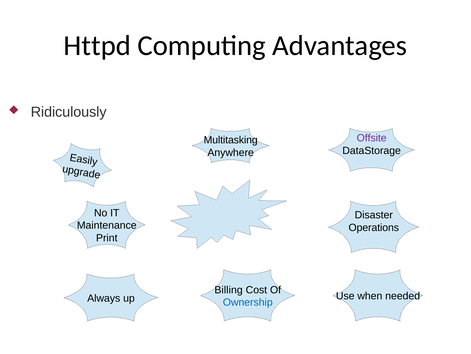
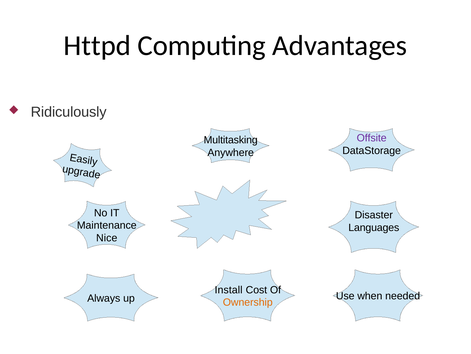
Operations: Operations -> Languages (374, 227)
Print: Print -> Nice (107, 238)
Billing: Billing -> Install (229, 289)
Ownership colour: blue -> orange (248, 302)
